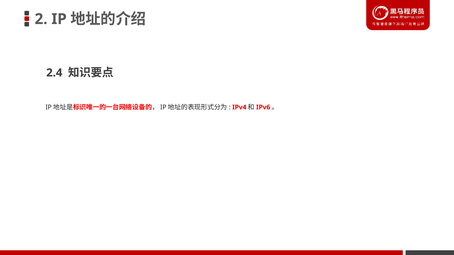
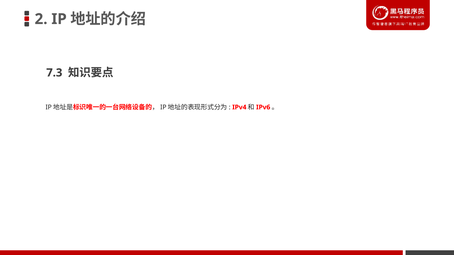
2.4: 2.4 -> 7.3 (54, 73)
